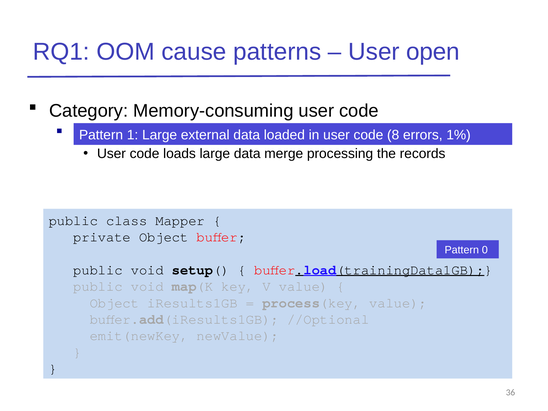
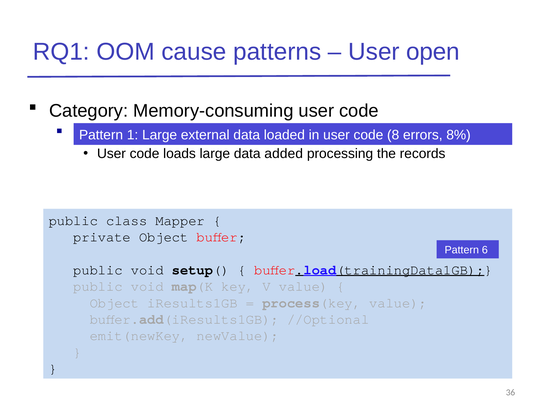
1%: 1% -> 8% (459, 135)
merge: merge -> added (284, 154)
0: 0 -> 6 (485, 250)
